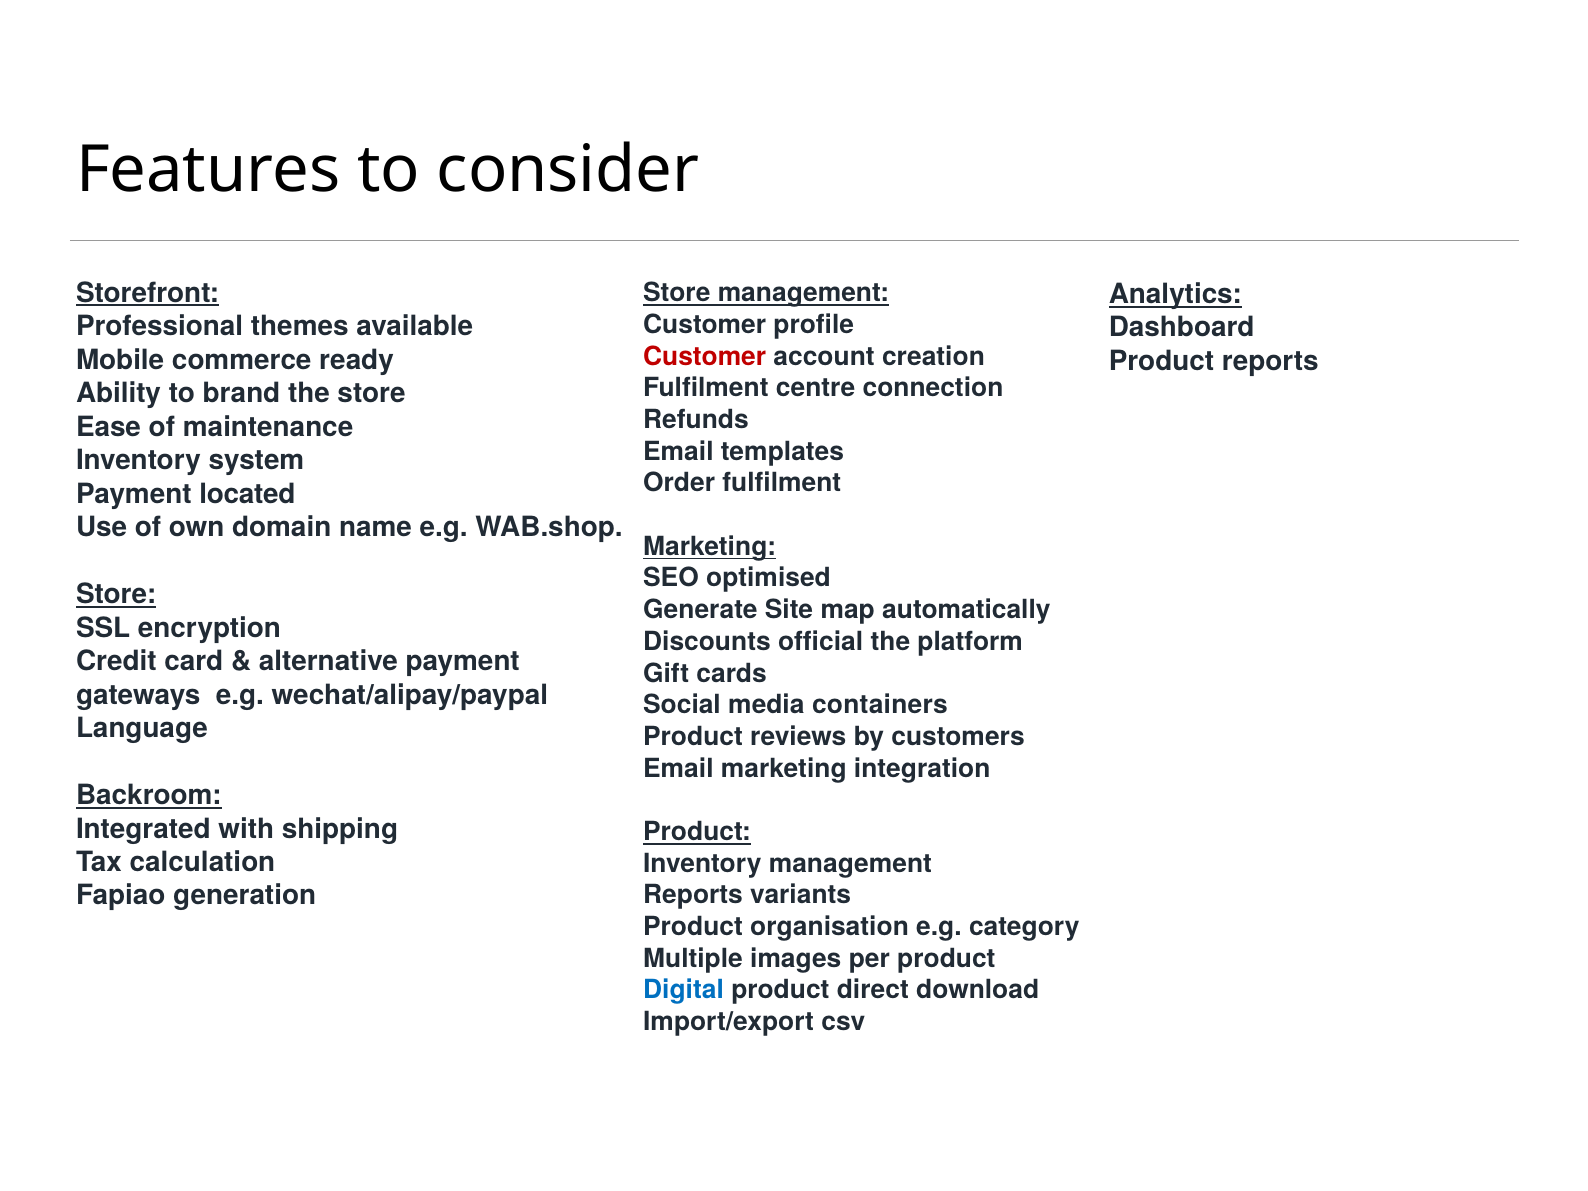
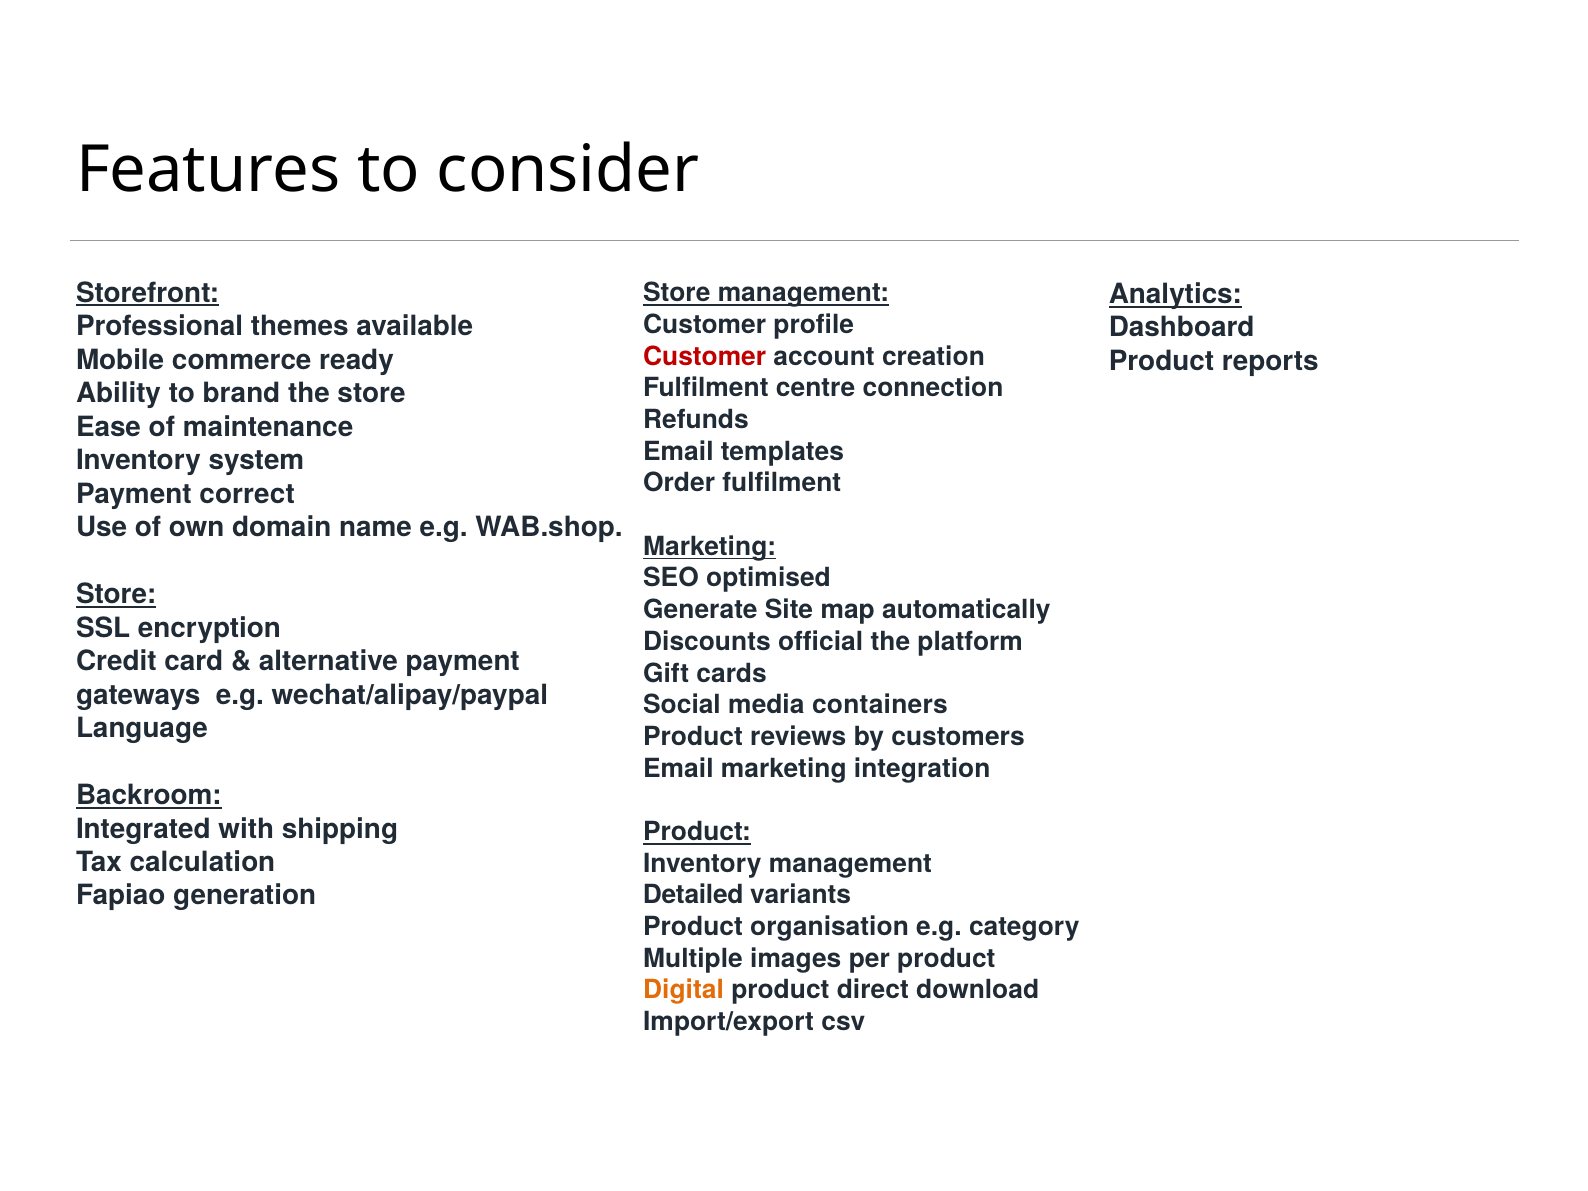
located: located -> correct (247, 494)
Reports: Reports -> Detailed (693, 895)
Digital colour: blue -> orange (684, 990)
